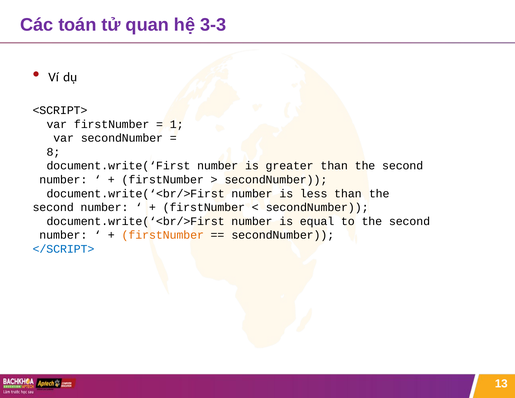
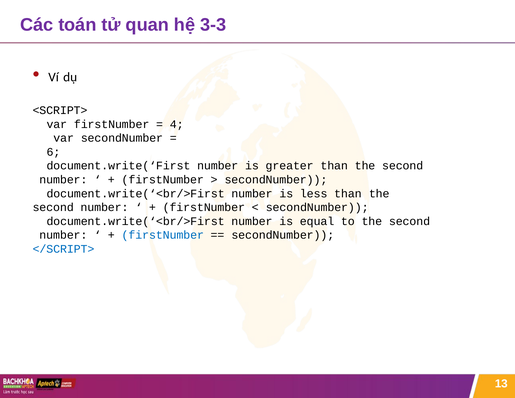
1: 1 -> 4 (177, 124)
8: 8 -> 6 (53, 152)
firstNumber colour: orange -> blue (163, 235)
